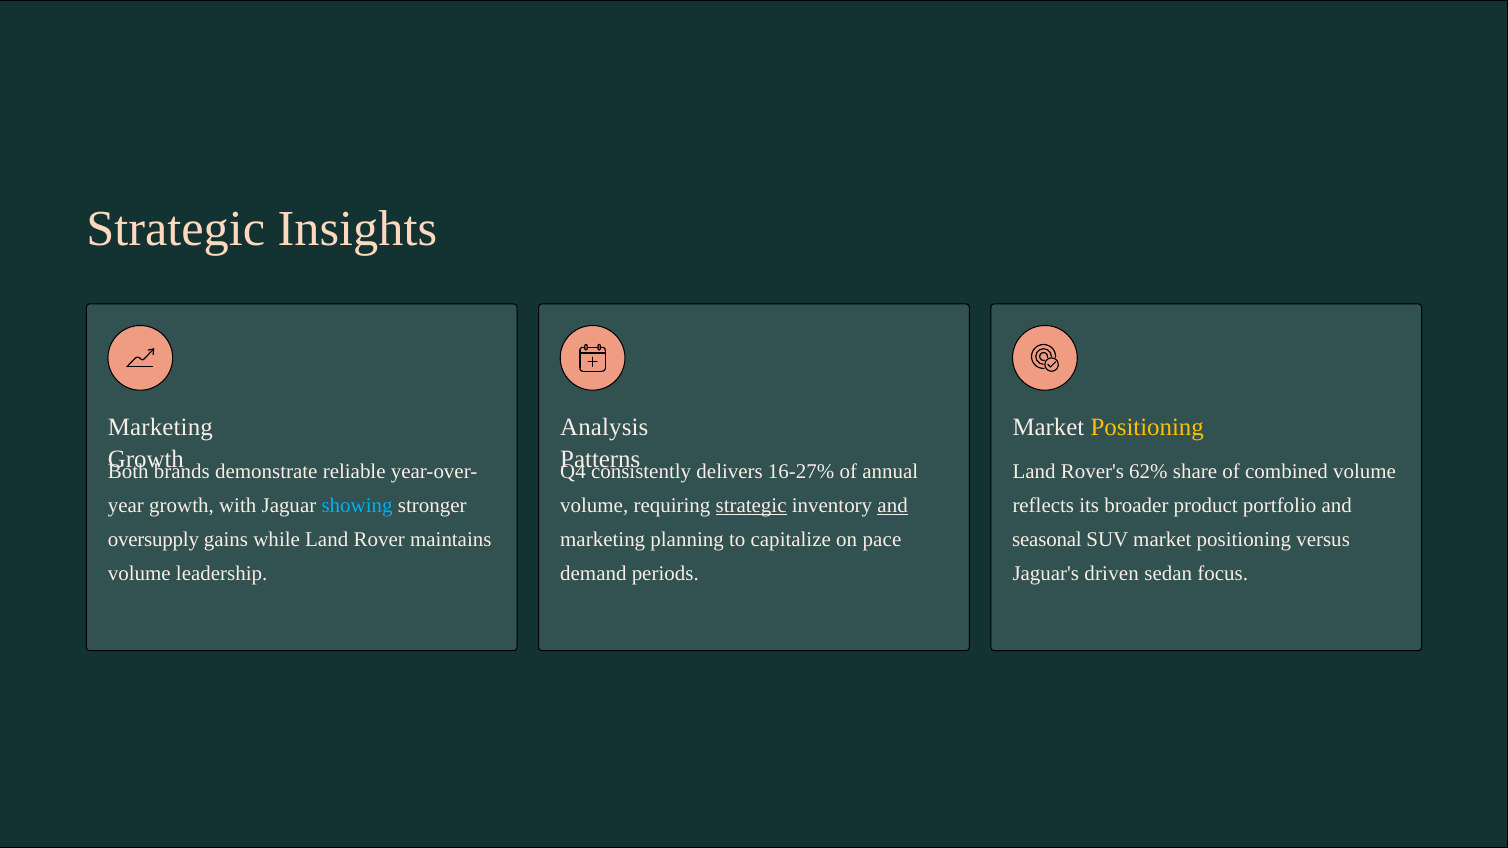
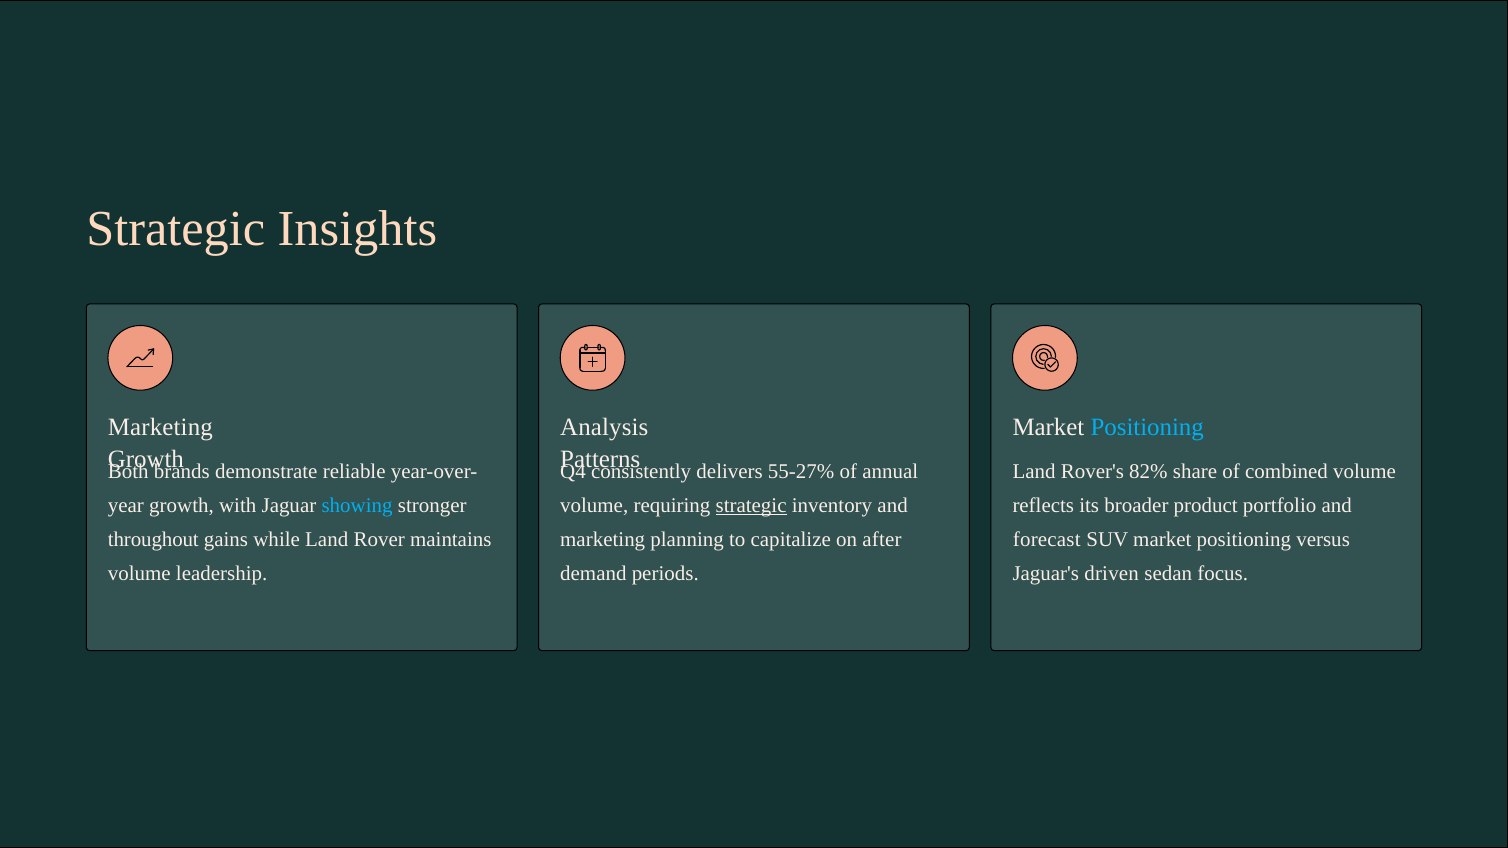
Positioning colour: yellow -> light blue (1147, 428)
16-27%: 16-27% -> 55-27% (801, 472)
62%: 62% -> 82% (1148, 472)
and underline: present -> none (893, 506)
oversupply: oversupply -> throughout (153, 540)
pace: pace -> after (882, 540)
seasonal: seasonal -> forecast (1047, 540)
